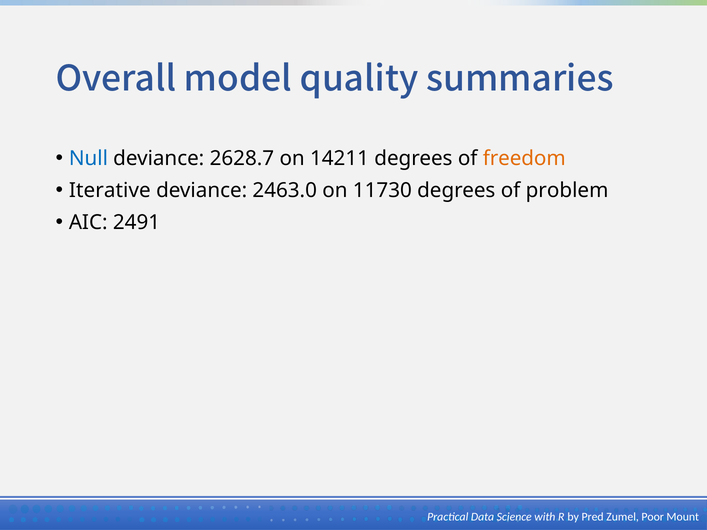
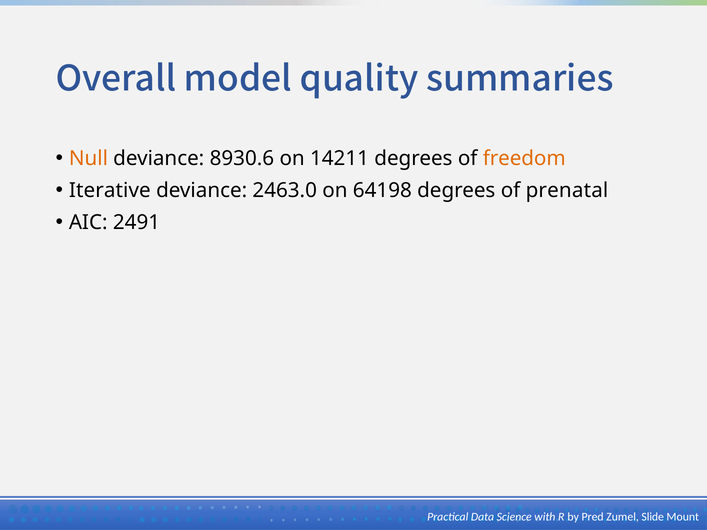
Null colour: blue -> orange (88, 159)
2628.7: 2628.7 -> 8930.6 (242, 159)
11730: 11730 -> 64198 (382, 191)
problem: problem -> prenatal (567, 191)
Poor: Poor -> Slide (653, 517)
